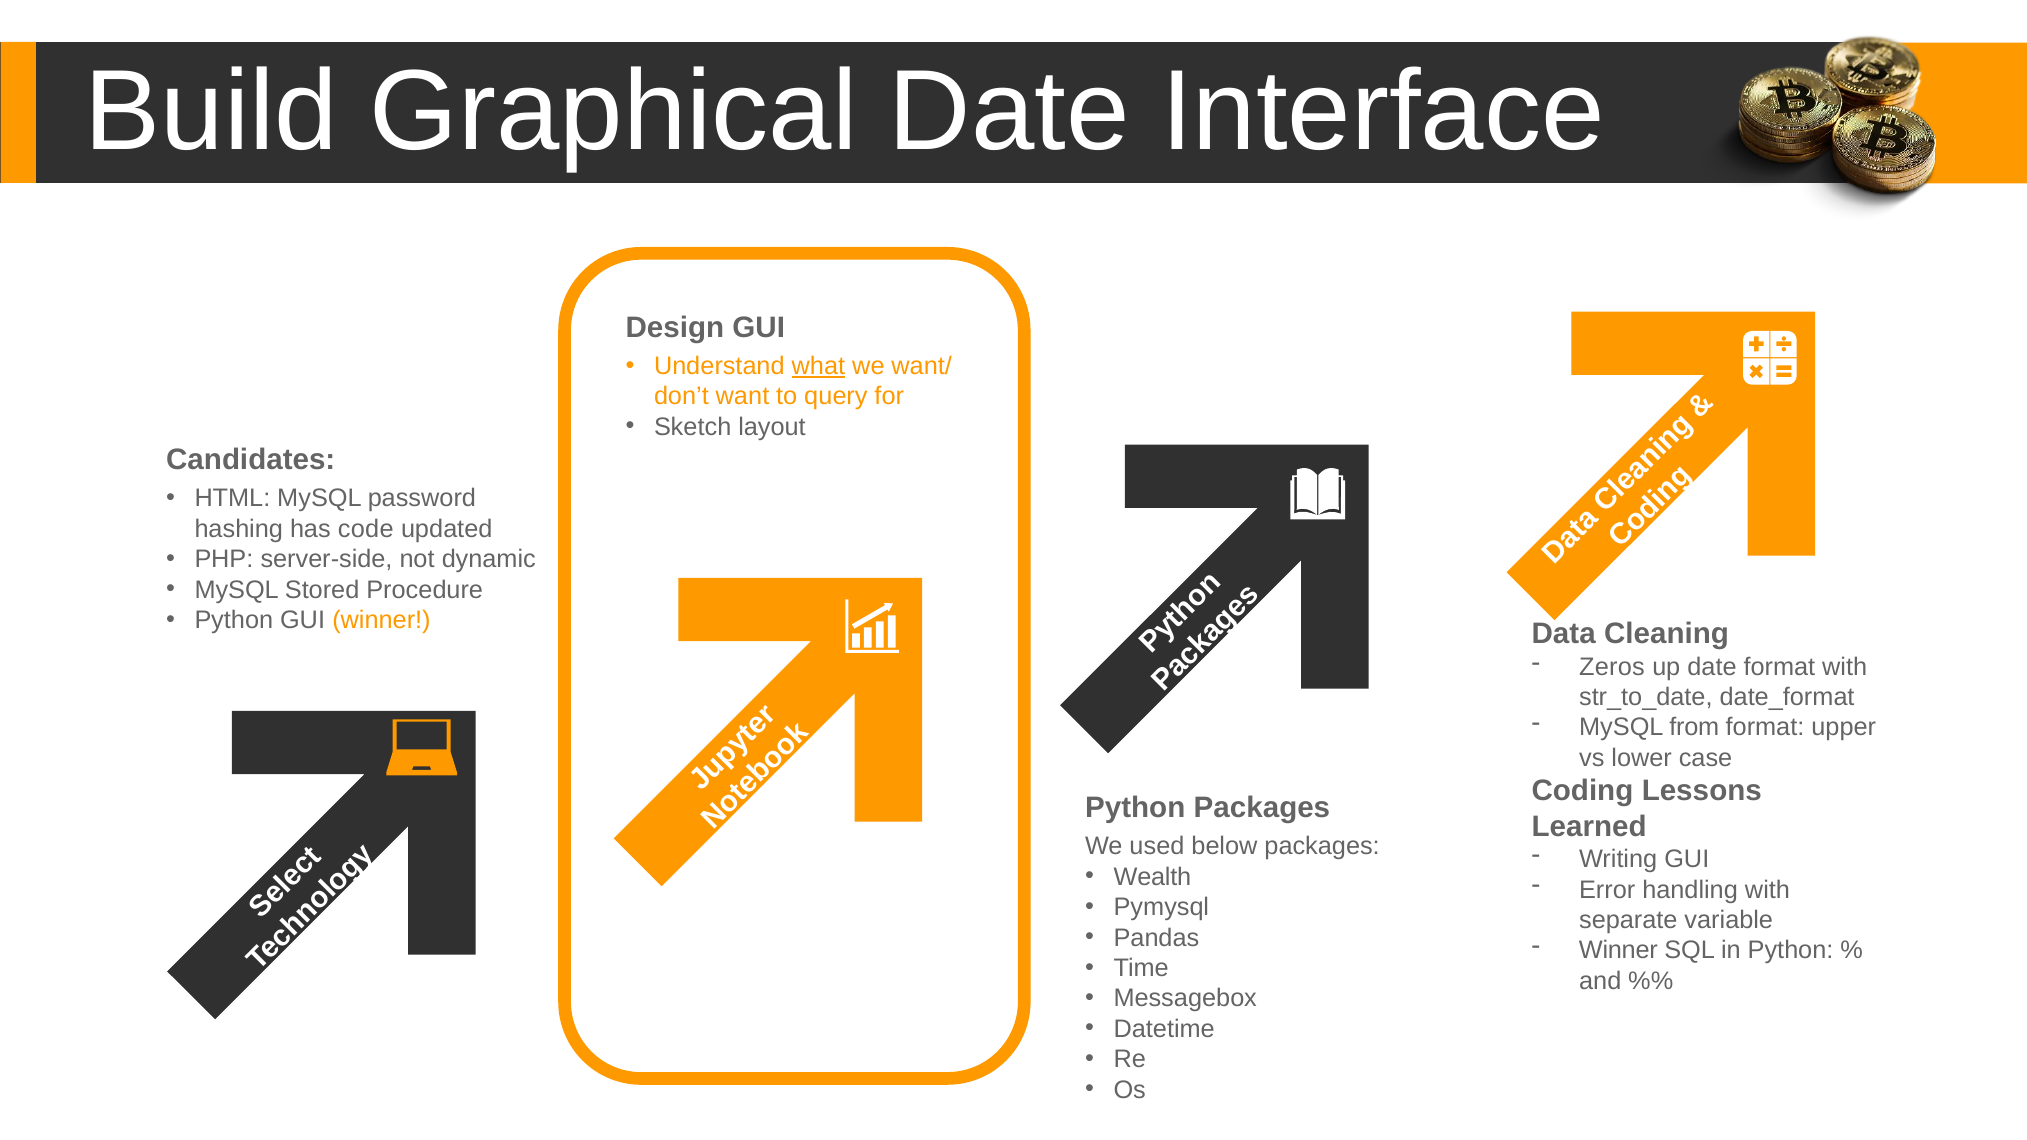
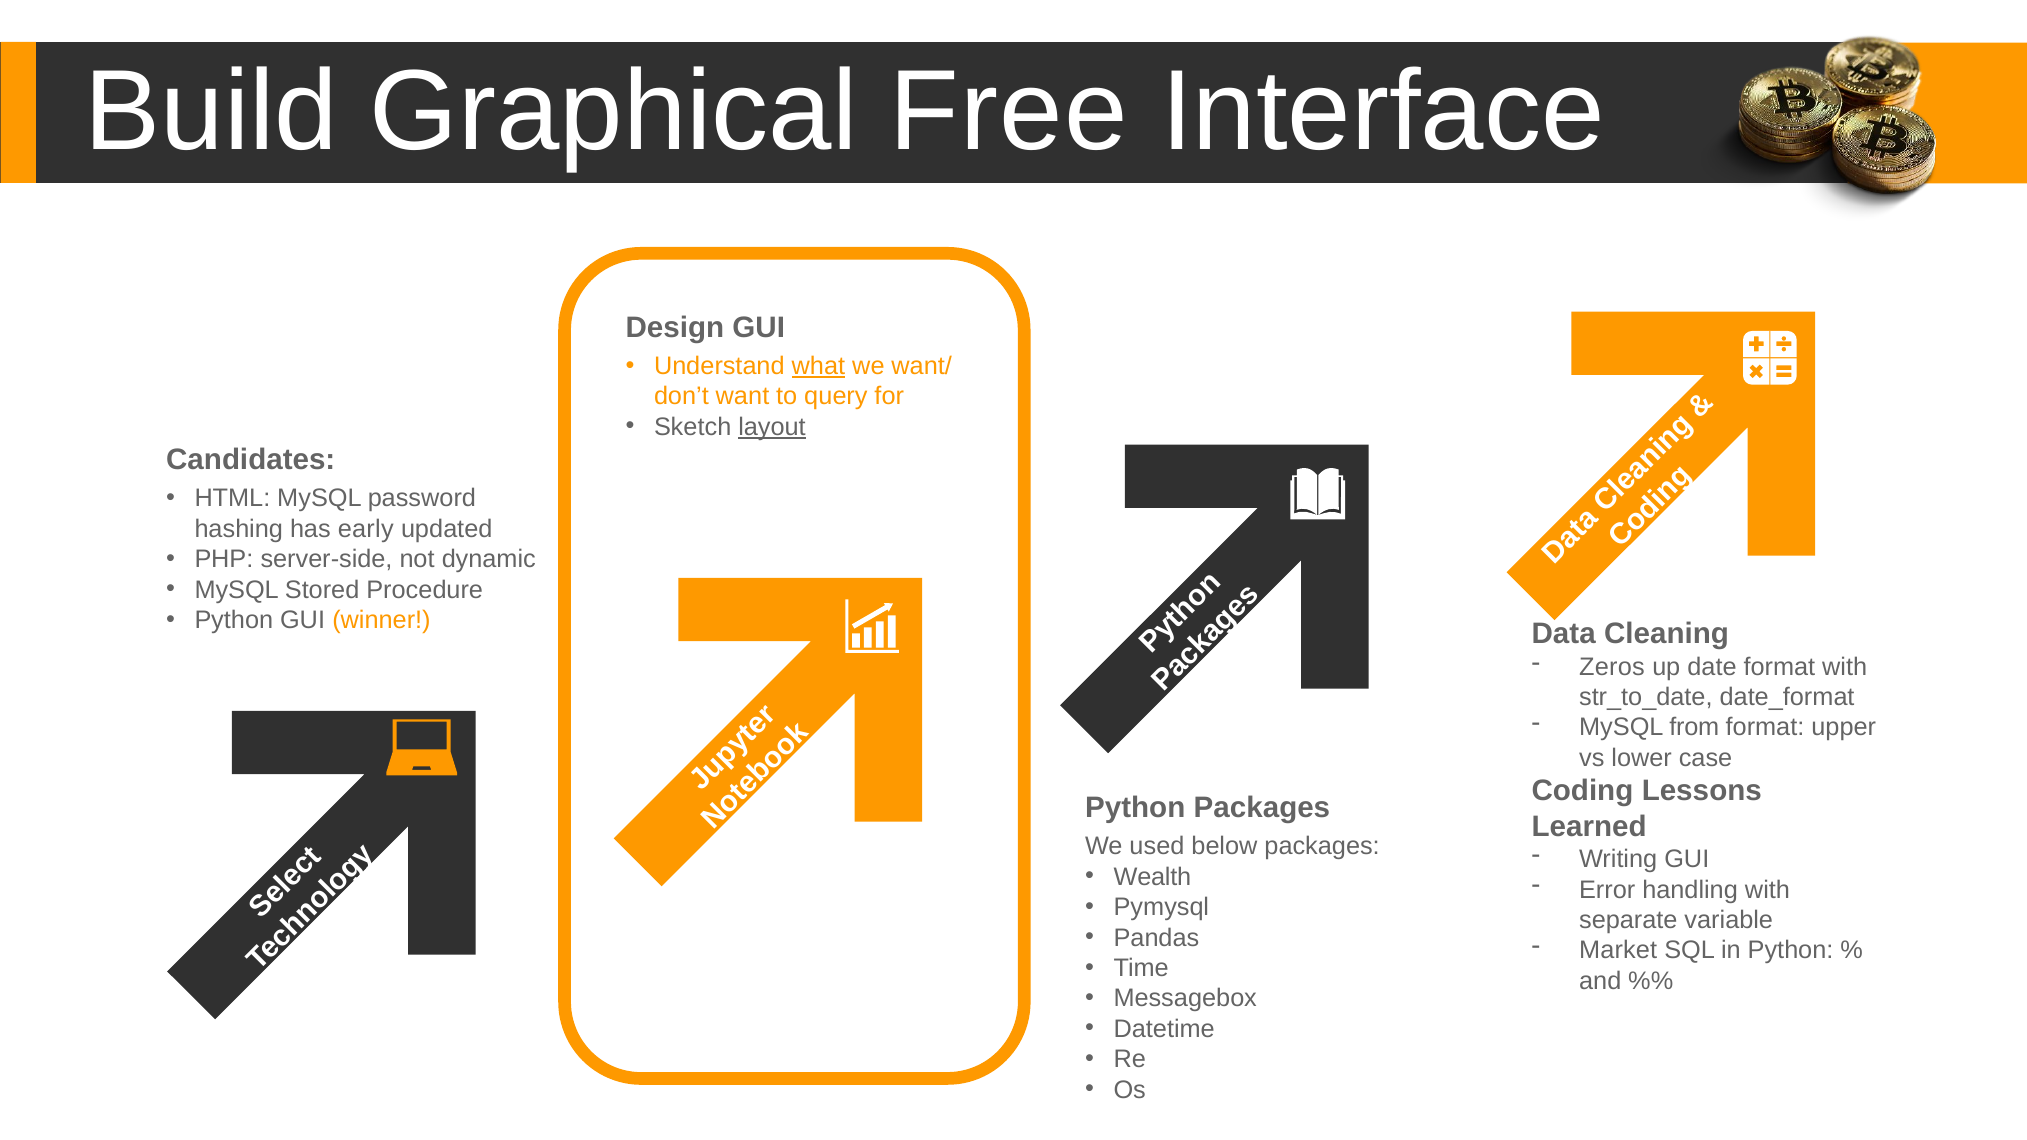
Graphical Date: Date -> Free (1009, 112)
layout underline: none -> present (772, 427)
code: code -> early (366, 529)
Winner: Winner -> Market (1618, 951)
